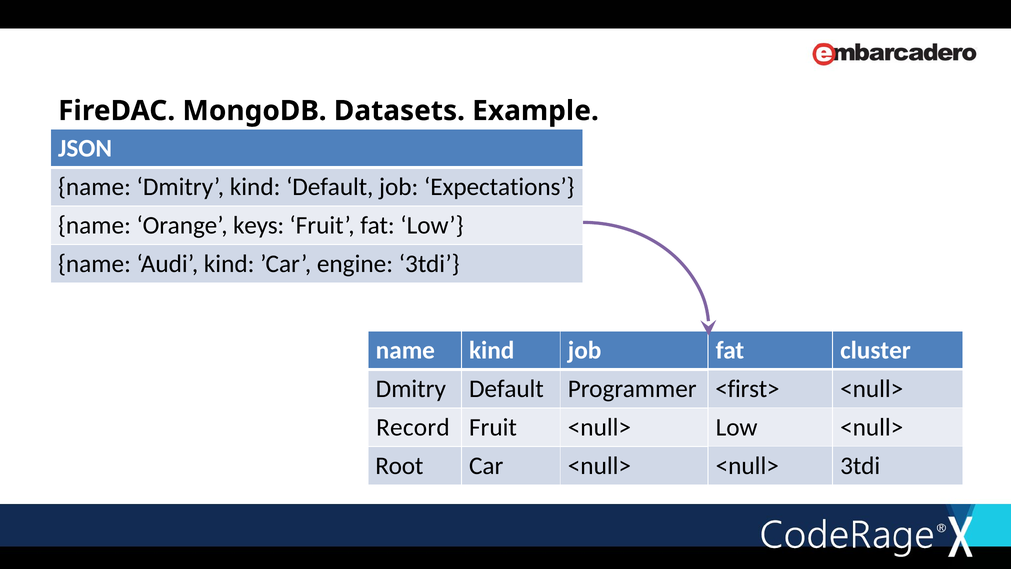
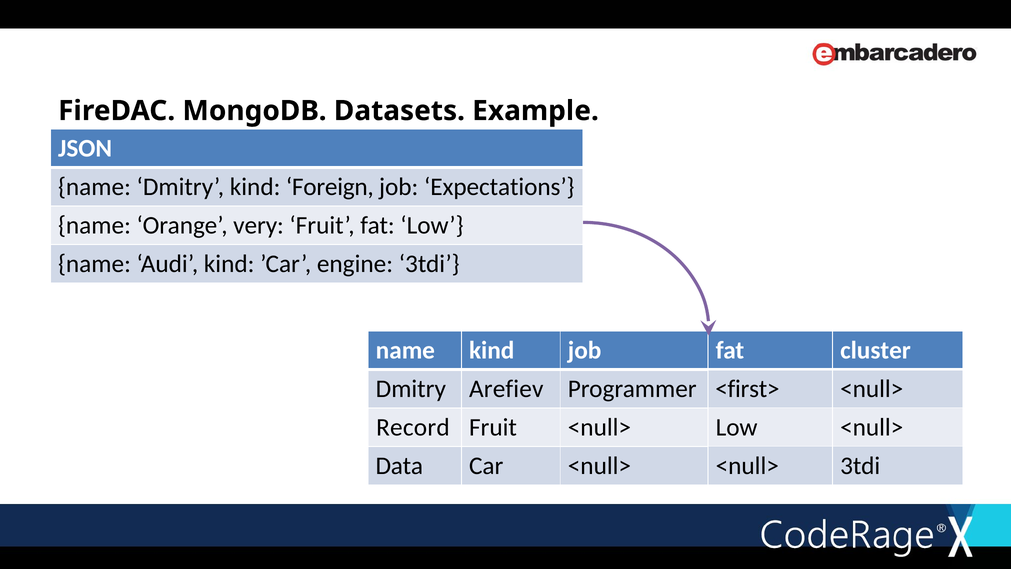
kind Default: Default -> Foreign (330, 187)
keys: keys -> very (259, 225)
Dmitry Default: Default -> Arefiev (506, 389)
Root: Root -> Data (399, 466)
